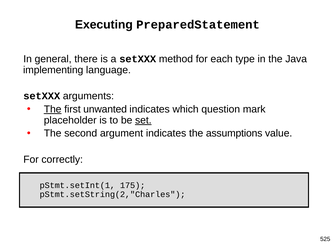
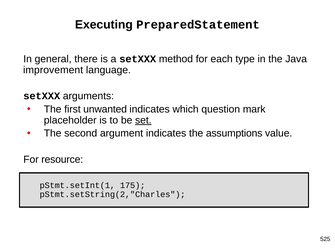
implementing: implementing -> improvement (53, 70)
The underline: present -> none (53, 109)
correctly: correctly -> resource (62, 160)
